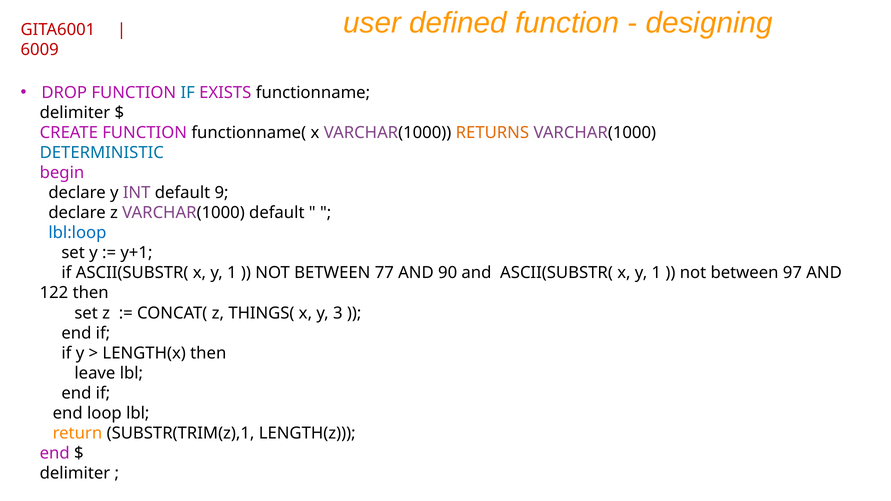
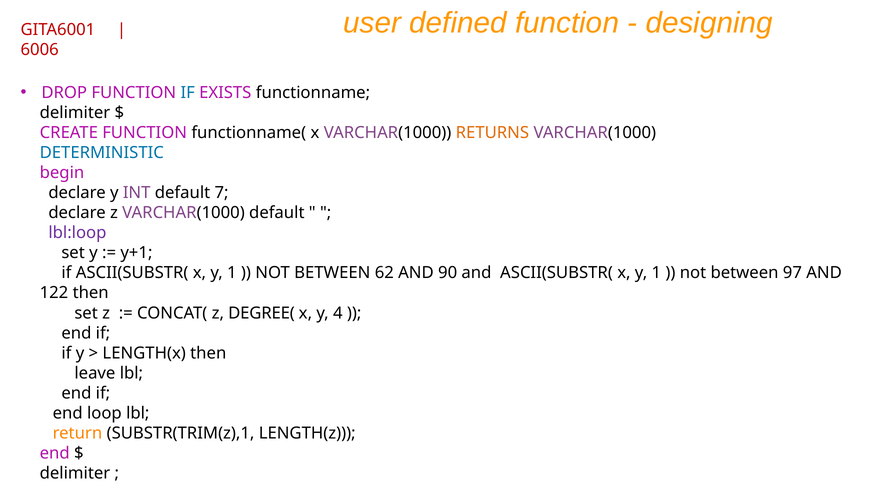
6009: 6009 -> 6006 (40, 50)
9: 9 -> 7 (222, 193)
lbl:loop colour: blue -> purple (77, 233)
77: 77 -> 62 (384, 273)
THINGS(: THINGS( -> DEGREE( (261, 313)
3: 3 -> 4 (338, 313)
